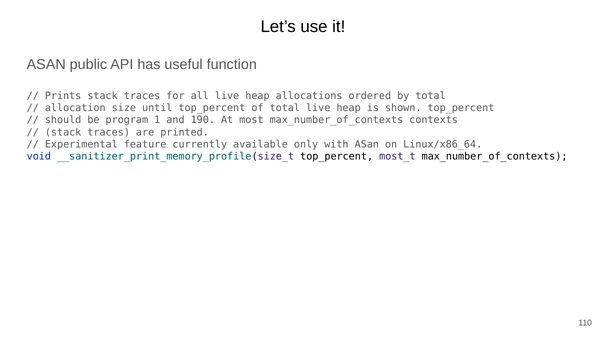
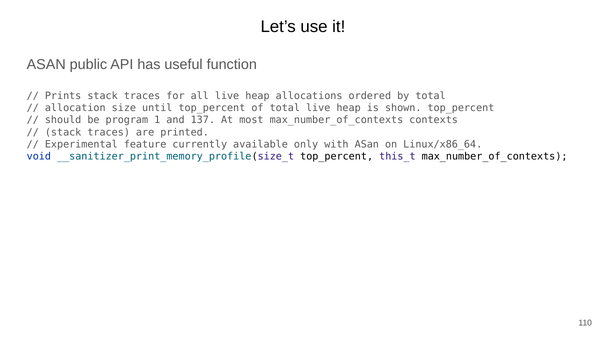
190: 190 -> 137 (203, 120)
most_t: most_t -> this_t (397, 156)
